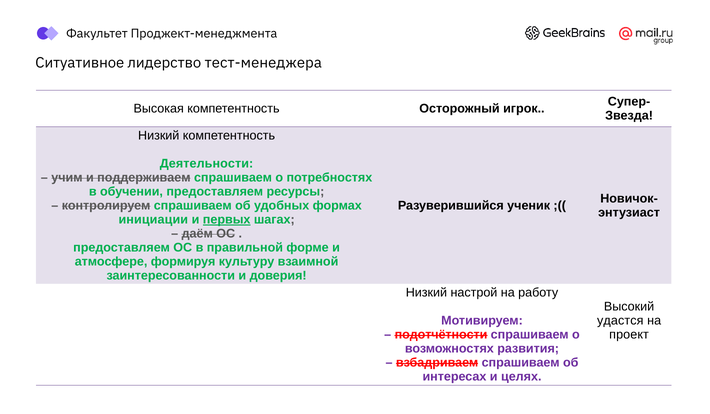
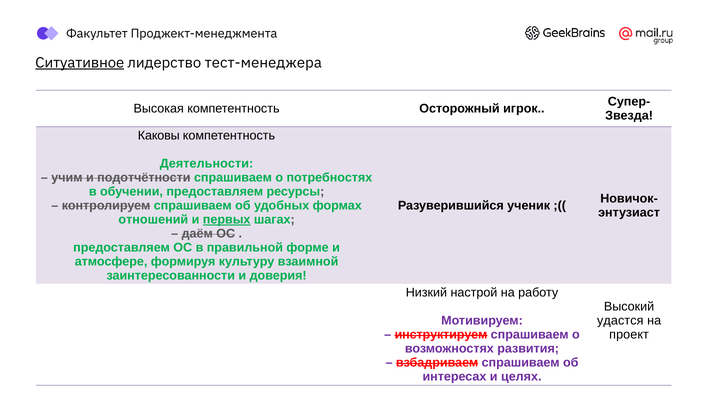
Ситуативное underline: none -> present (80, 63)
Низкий: Низкий -> Каковы (159, 136)
поддерживаем: поддерживаем -> подотчётности (144, 178)
инициации: инициации -> отношений (153, 220)
подотчётности: подотчётности -> инструктируем (441, 335)
